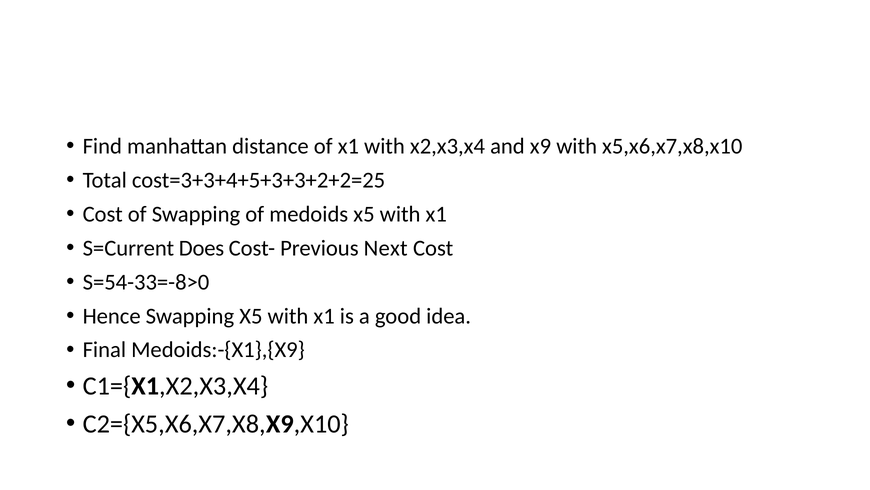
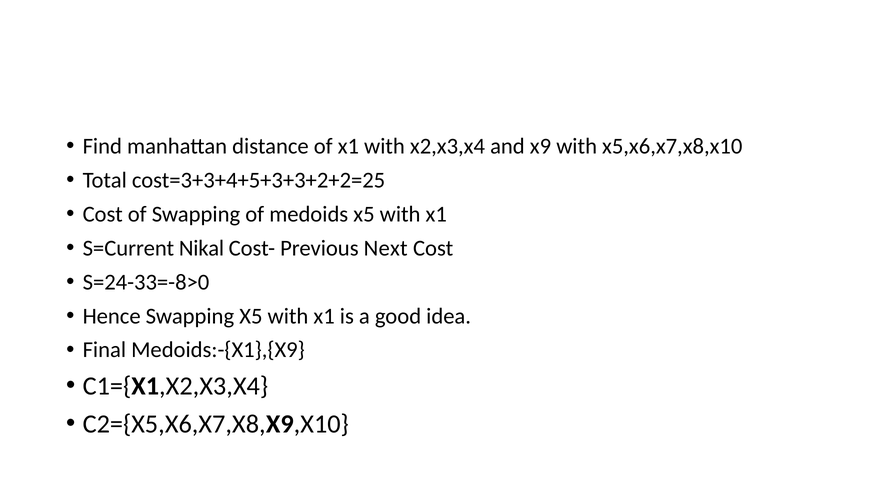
Does: Does -> Nikal (202, 248)
S=54-33=-8>0: S=54-33=-8>0 -> S=24-33=-8>0 (146, 282)
